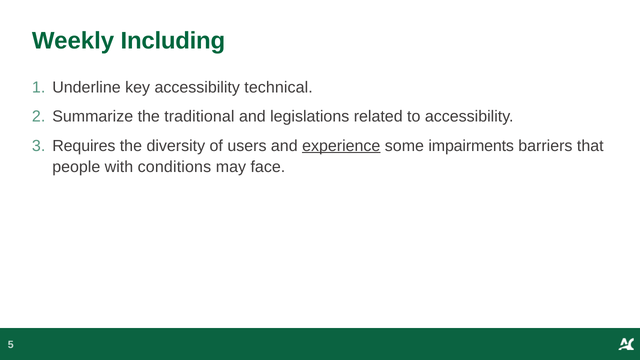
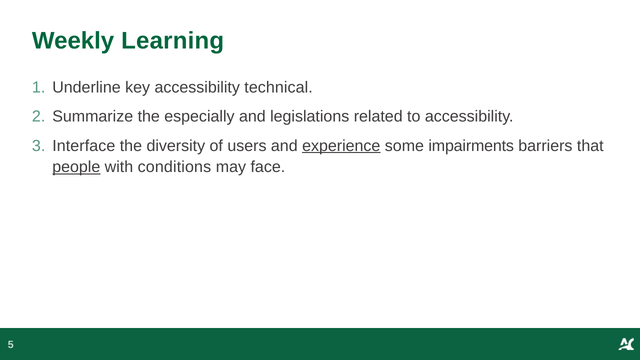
Including: Including -> Learning (173, 41)
traditional: traditional -> especially (199, 117)
Requires: Requires -> Interface (84, 146)
people underline: none -> present (76, 167)
